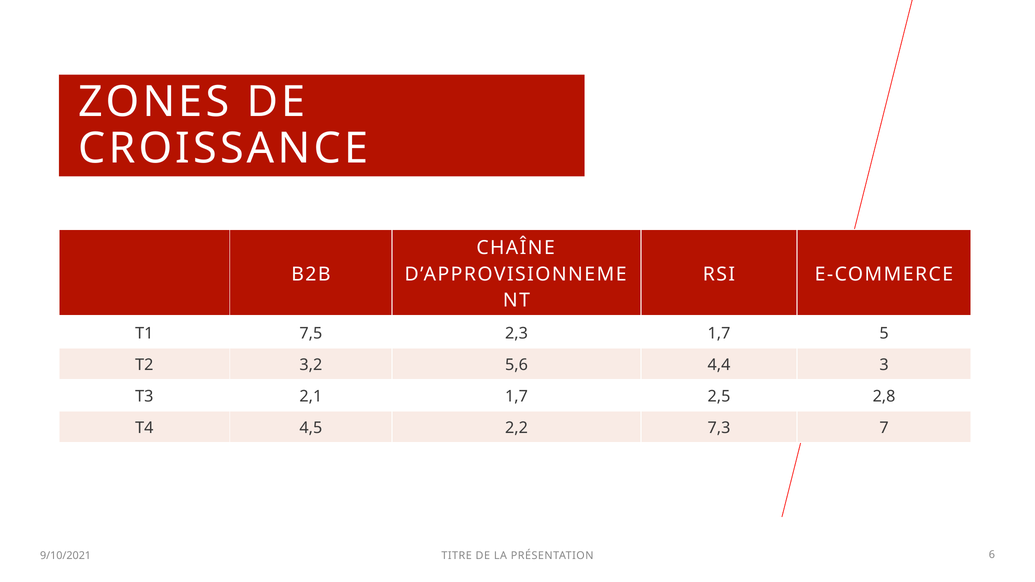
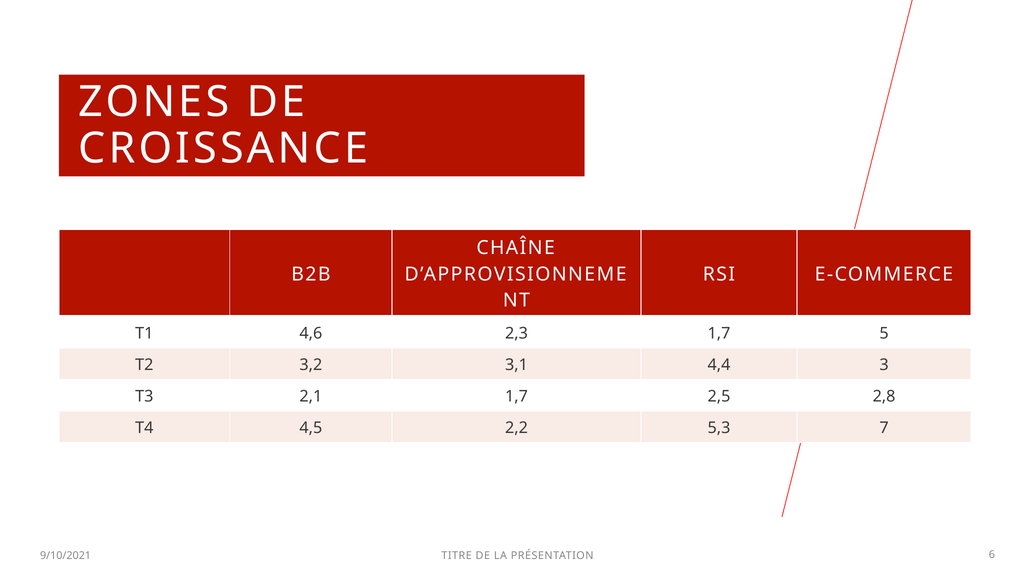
7,5: 7,5 -> 4,6 (311, 333)
5,6: 5,6 -> 3,1 (516, 365)
7,3: 7,3 -> 5,3 (719, 428)
